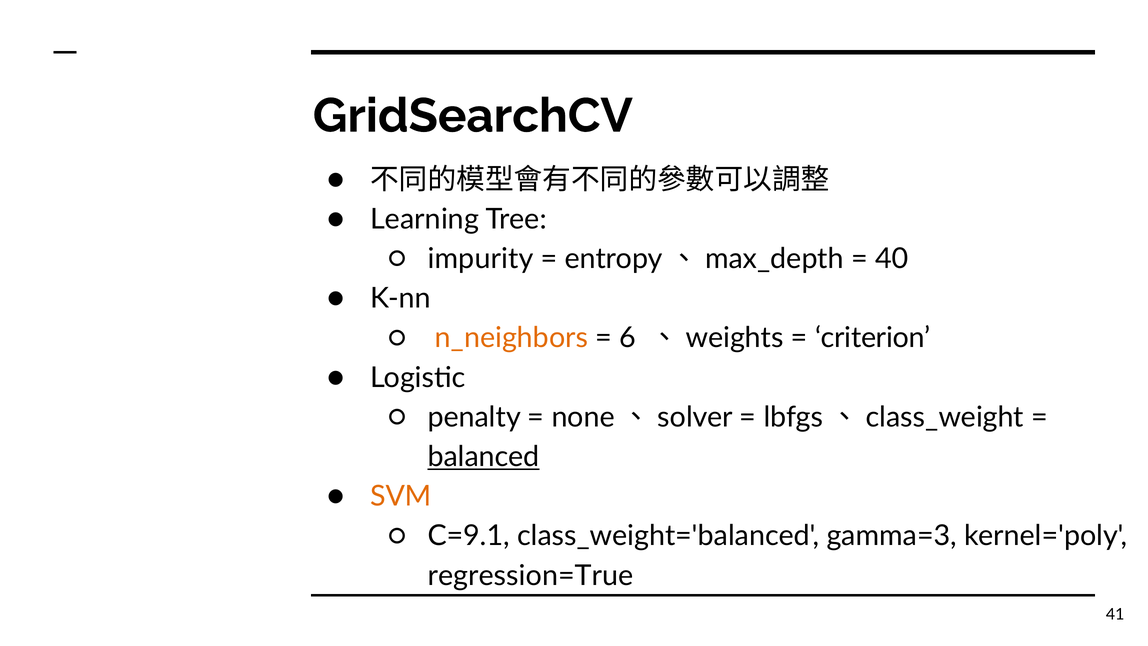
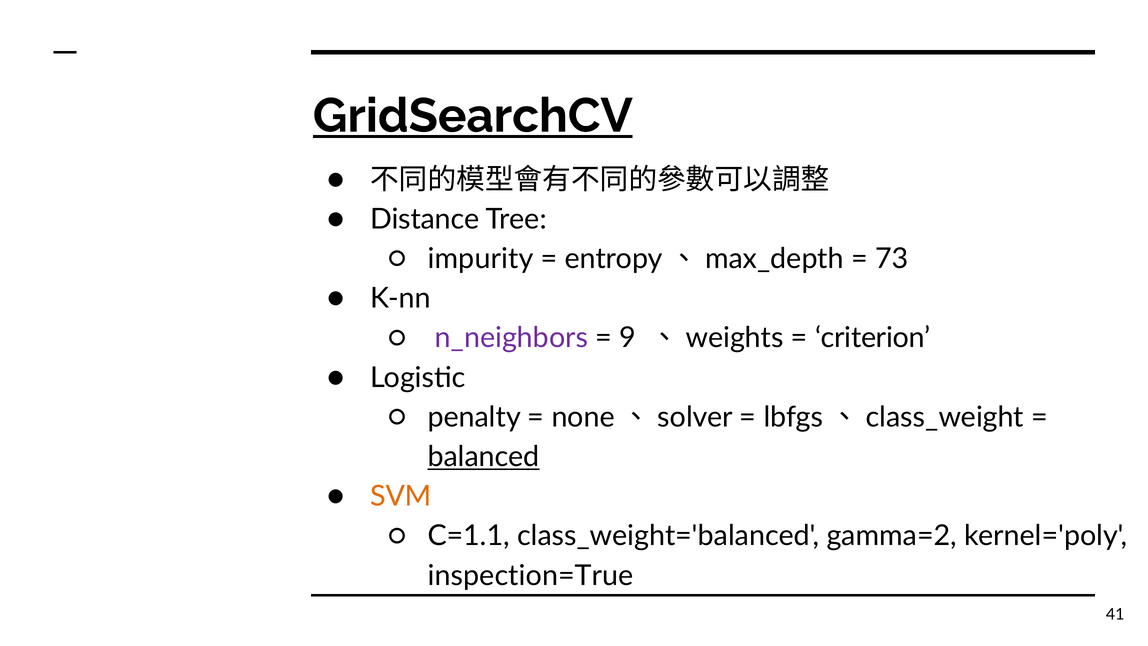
GridSearchCV underline: none -> present (473, 116)
Learning: Learning -> Distance (425, 219)
40: 40 -> 73 (892, 259)
n_neighbors colour: orange -> purple (512, 338)
6: 6 -> 9 (628, 338)
C=9.1: C=9.1 -> C=1.1 (469, 536)
gamma=3: gamma=3 -> gamma=2 (892, 536)
regression=True: regression=True -> inspection=True (531, 575)
